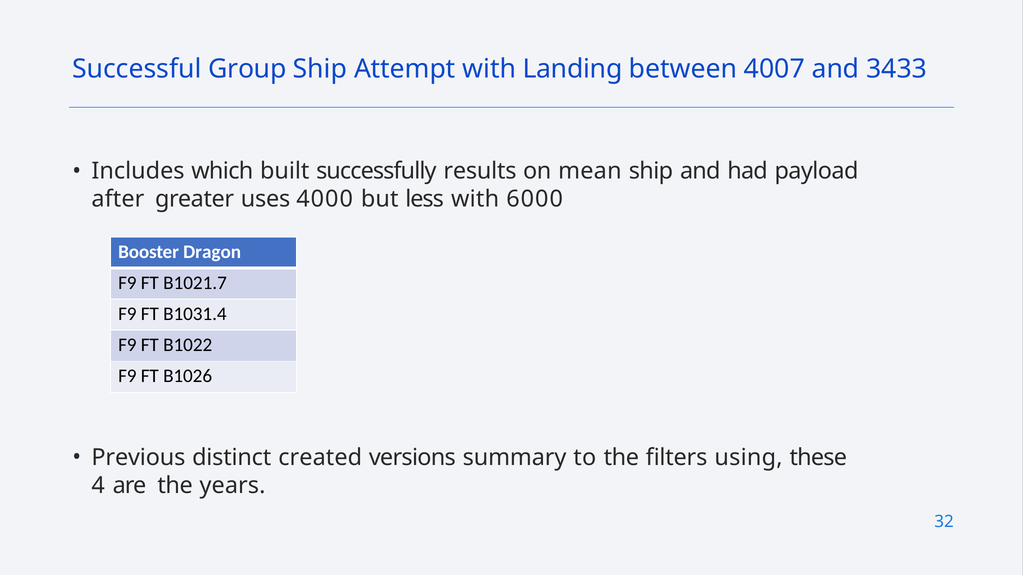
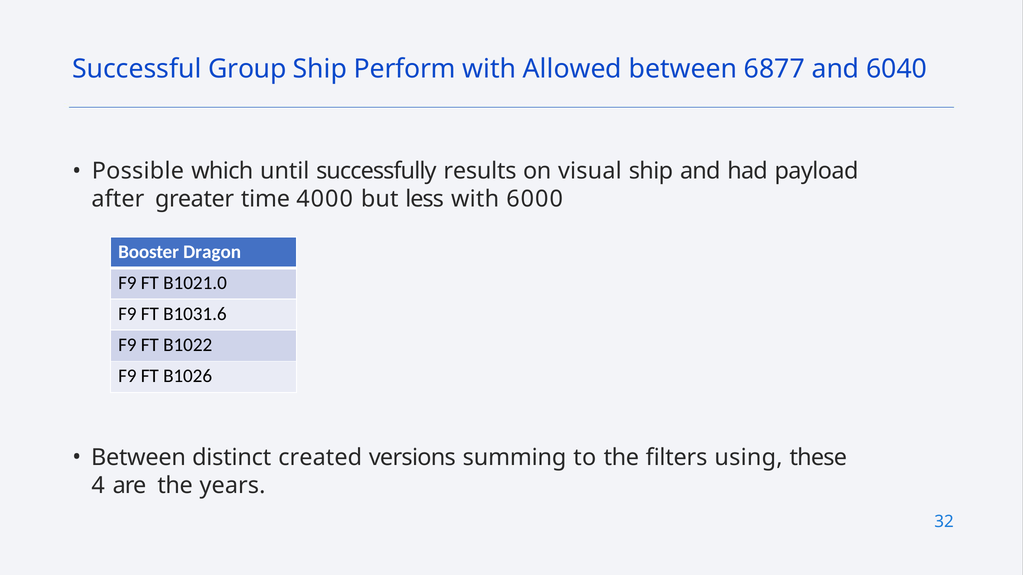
Attempt: Attempt -> Perform (405, 69)
Landing: Landing -> Allowed (572, 69)
4007: 4007 -> 6877 (774, 69)
3433: 3433 -> 6040 (897, 69)
Includes: Includes -> Possible (138, 171)
built: built -> until (285, 171)
mean: mean -> visual (590, 171)
uses: uses -> time (266, 199)
B1021.7: B1021.7 -> B1021.0 (195, 283)
B1031.4: B1031.4 -> B1031.6 (195, 314)
Previous: Previous -> Between (138, 458)
summary: summary -> summing (515, 458)
